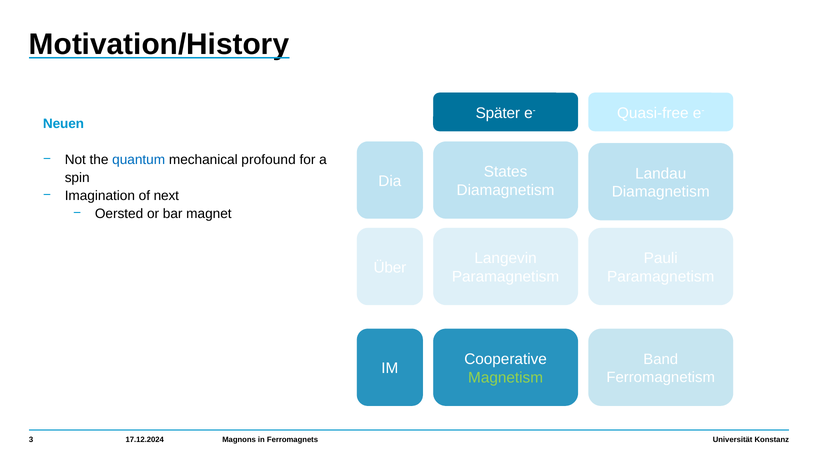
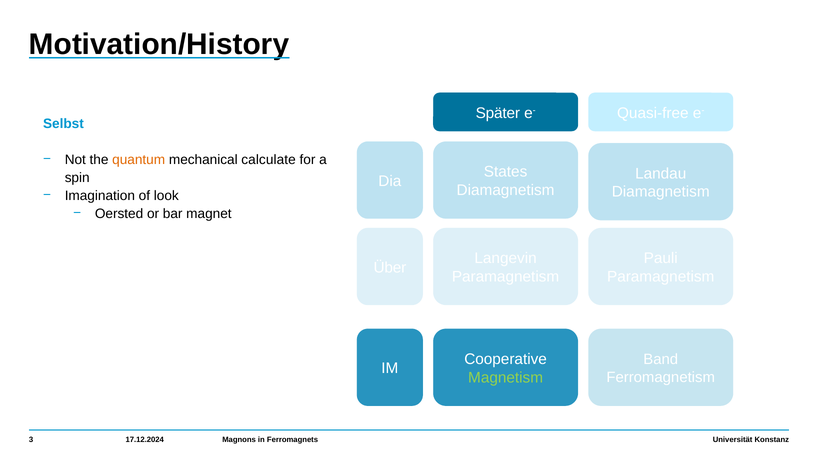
Neuen: Neuen -> Selbst (63, 124)
quantum colour: blue -> orange (139, 160)
profound: profound -> calculate (269, 160)
next: next -> look (166, 196)
